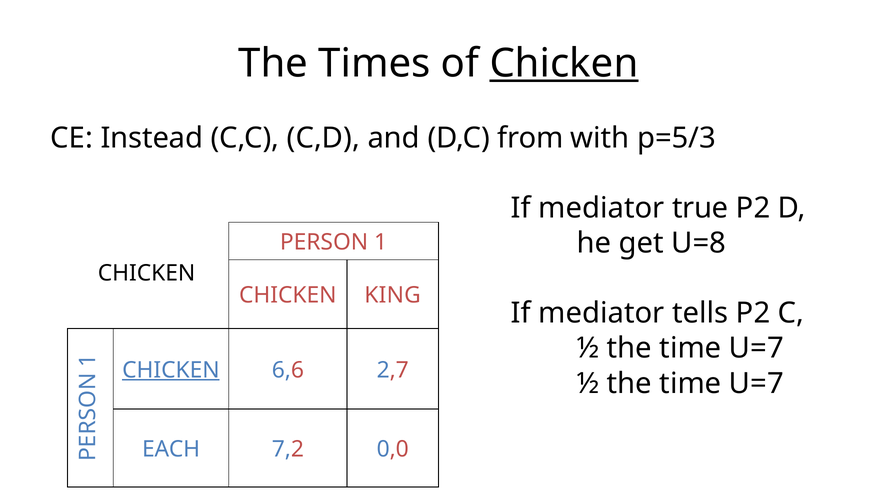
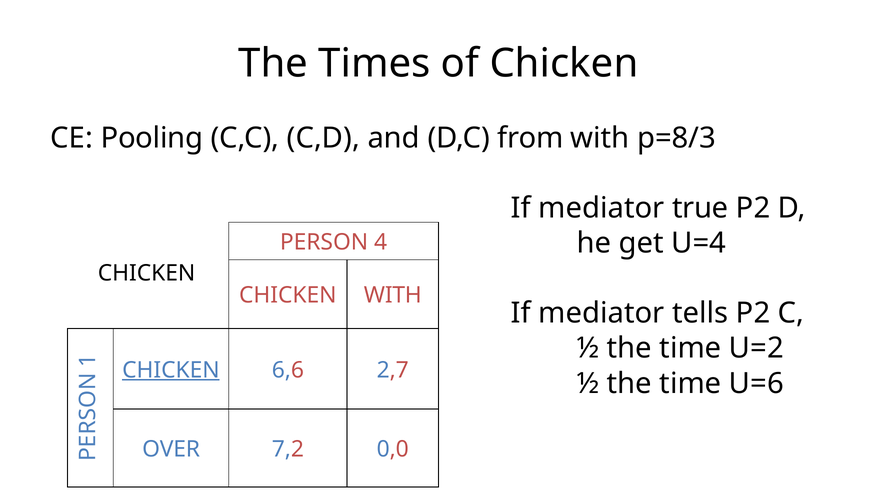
Chicken underline: present -> none (564, 64)
Instead: Instead -> Pooling (152, 138)
p=5/3: p=5/3 -> p=8/3 (677, 138)
U=8: U=8 -> U=4 (699, 243)
PERSON 1: 1 -> 4 (381, 242)
CHICKEN KING: KING -> WITH (393, 296)
U=7: U=7 -> U=2 (756, 349)
U=7: U=7 -> U=6 (756, 384)
EACH: EACH -> OVER (171, 450)
